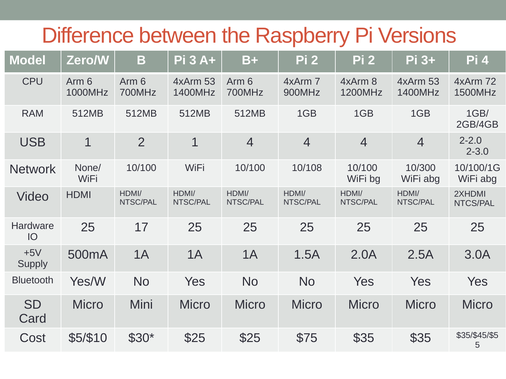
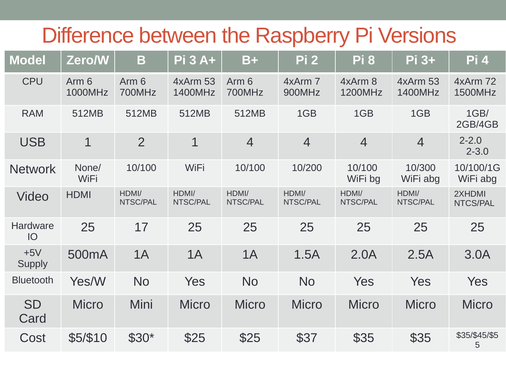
2 Pi 2: 2 -> 8 (371, 60)
10/108: 10/108 -> 10/200 (307, 168)
$75: $75 -> $37 (307, 338)
